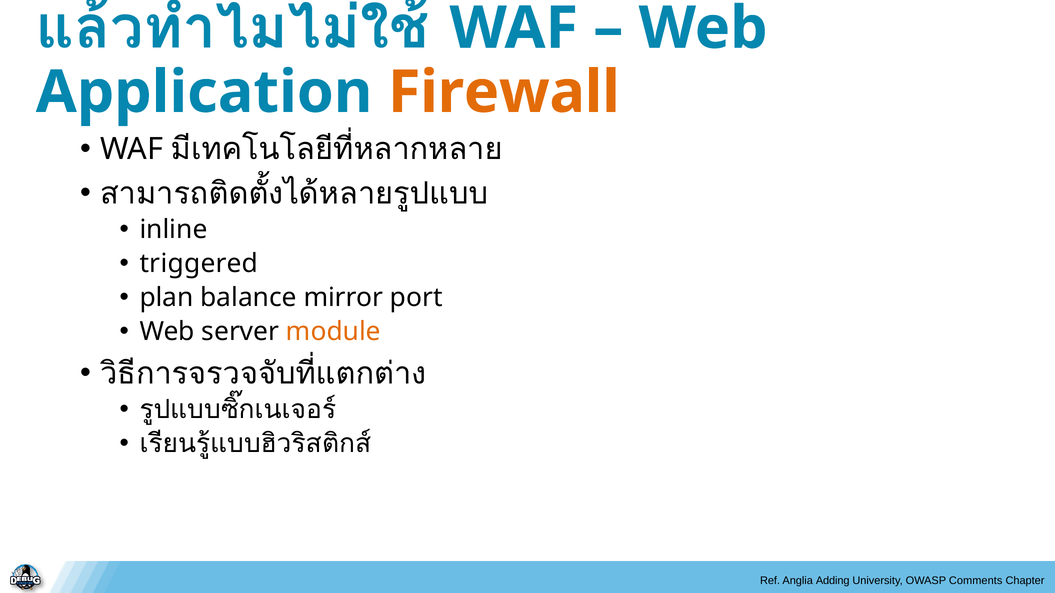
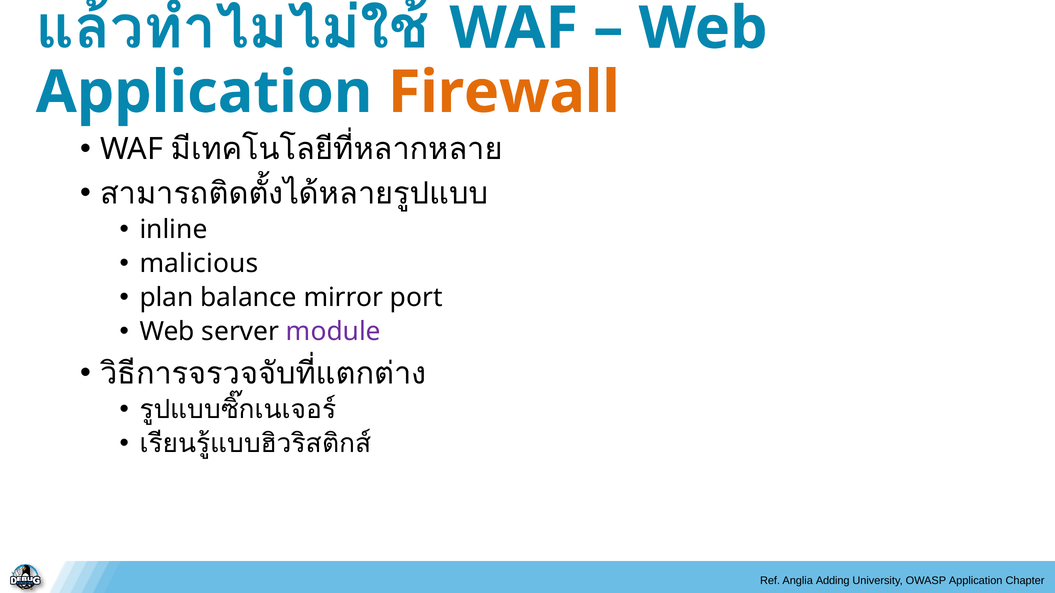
triggered: triggered -> malicious (199, 264)
module colour: orange -> purple (333, 332)
OWASP Comments: Comments -> Application (976, 581)
